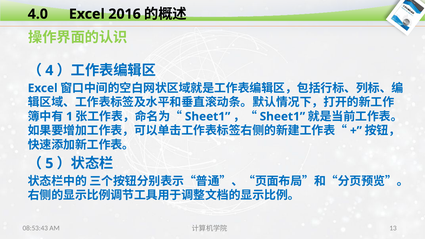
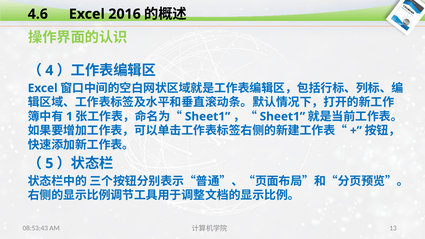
4.0: 4.0 -> 4.6 (38, 14)
